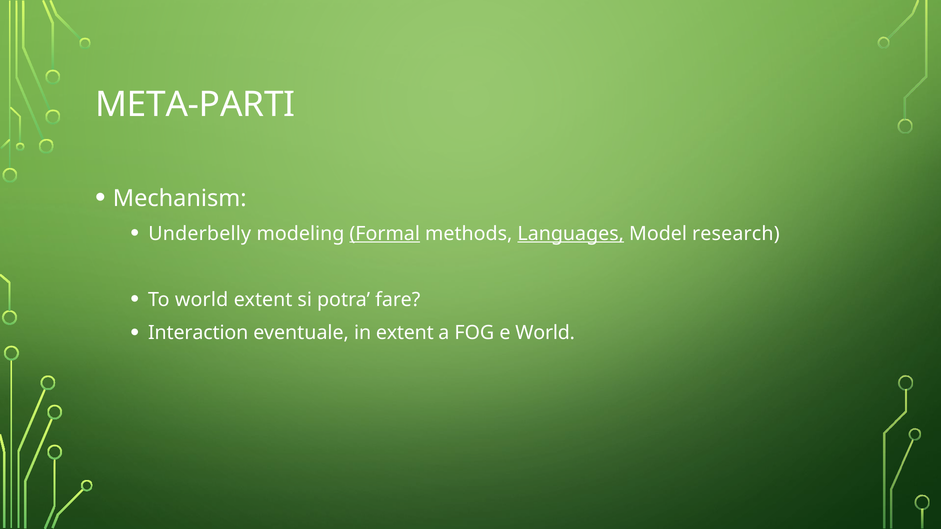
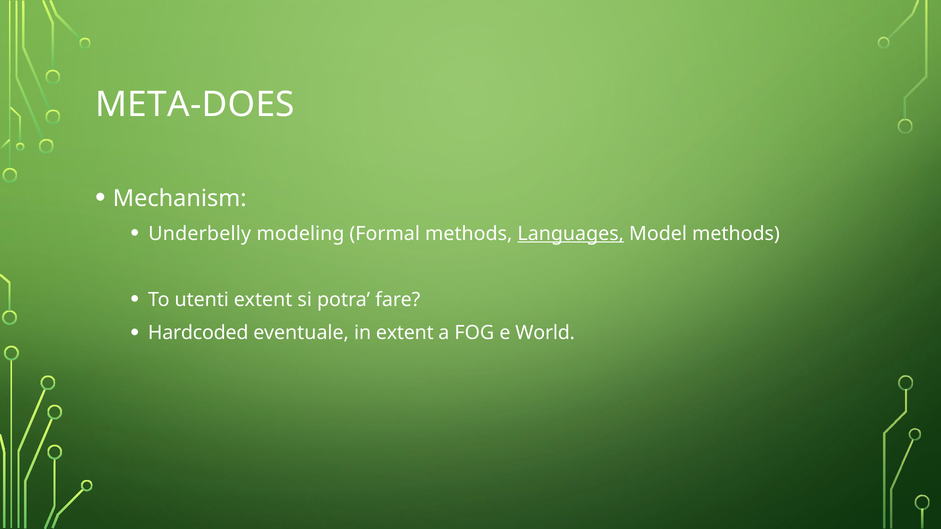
META-PARTI: META-PARTI -> META-DOES (195, 105)
Formal underline: present -> none (385, 234)
Model research: research -> methods (736, 234)
To world: world -> utenti (202, 300)
Interaction: Interaction -> Hardcoded (198, 333)
